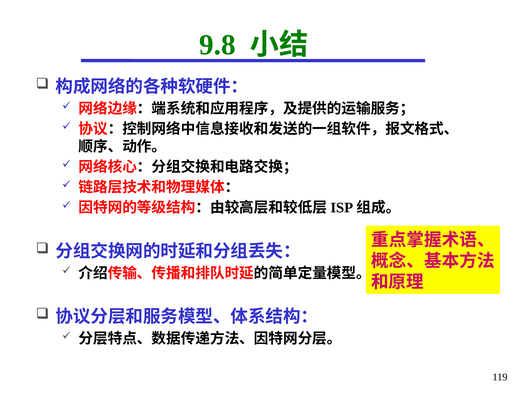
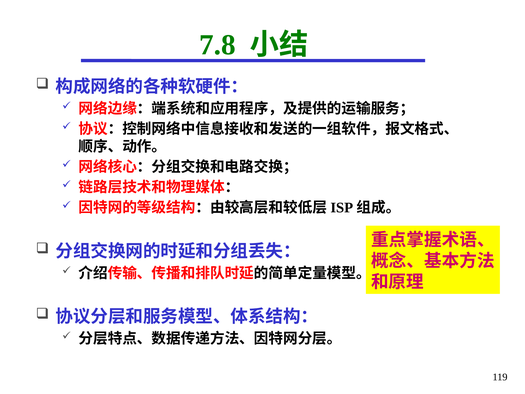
9.8: 9.8 -> 7.8 (217, 45)
